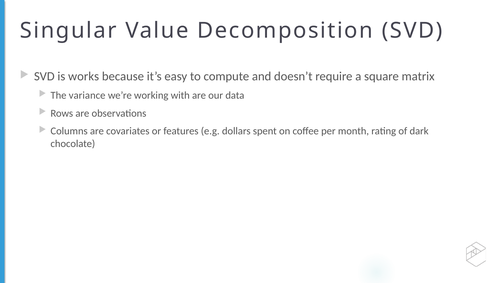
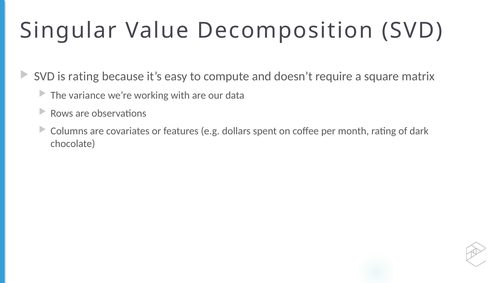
is works: works -> rating (84, 77)
